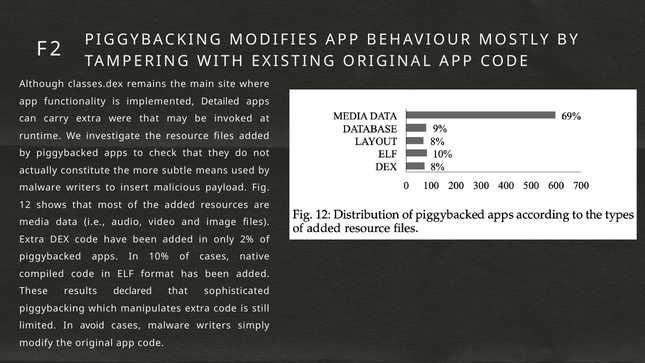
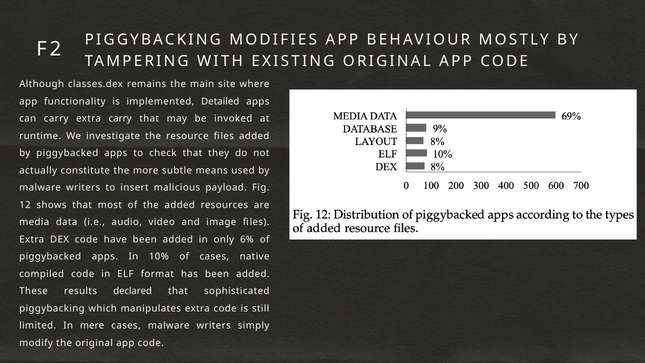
extra were: were -> carry (120, 119)
2%: 2% -> 6% (247, 239)
avoid: avoid -> mere (92, 325)
